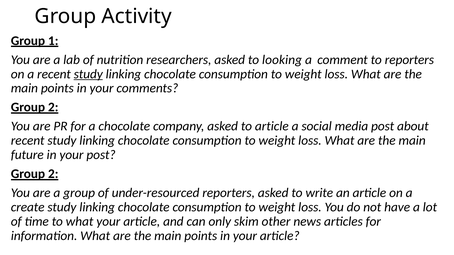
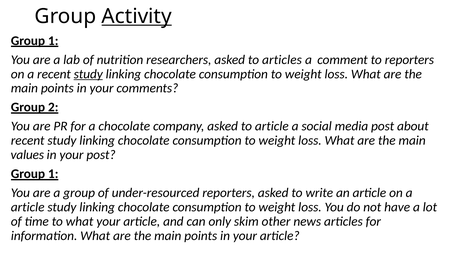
Activity underline: none -> present (137, 16)
to looking: looking -> articles (282, 60)
future: future -> values (27, 155)
2: 2 -> 1 (53, 174)
create: create -> article (28, 207)
